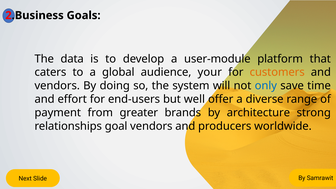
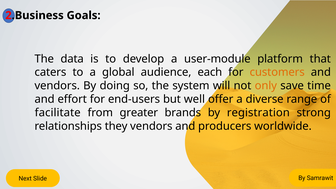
your: your -> each (210, 72)
only colour: blue -> orange (266, 86)
payment: payment -> facilitate (58, 113)
architecture: architecture -> registration (258, 113)
goal: goal -> they (116, 126)
